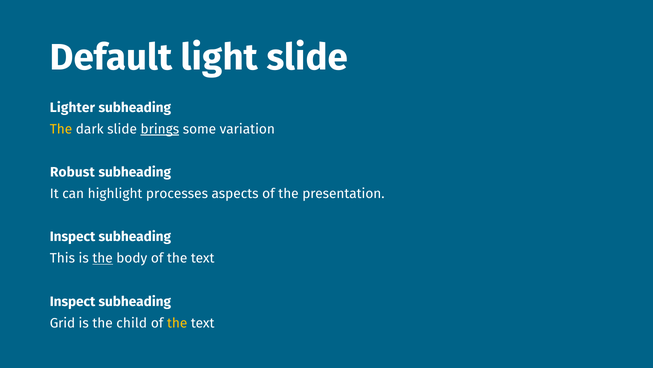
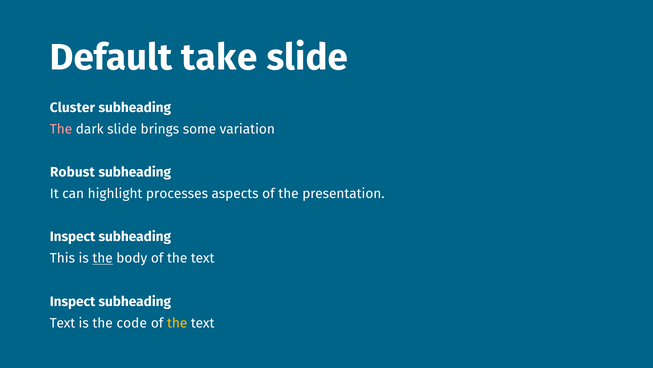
light: light -> take (219, 58)
Lighter: Lighter -> Cluster (72, 107)
The colour: yellow -> pink (61, 129)
brings underline: present -> none (160, 129)
Grid: Grid -> Text (62, 322)
child: child -> code (132, 322)
